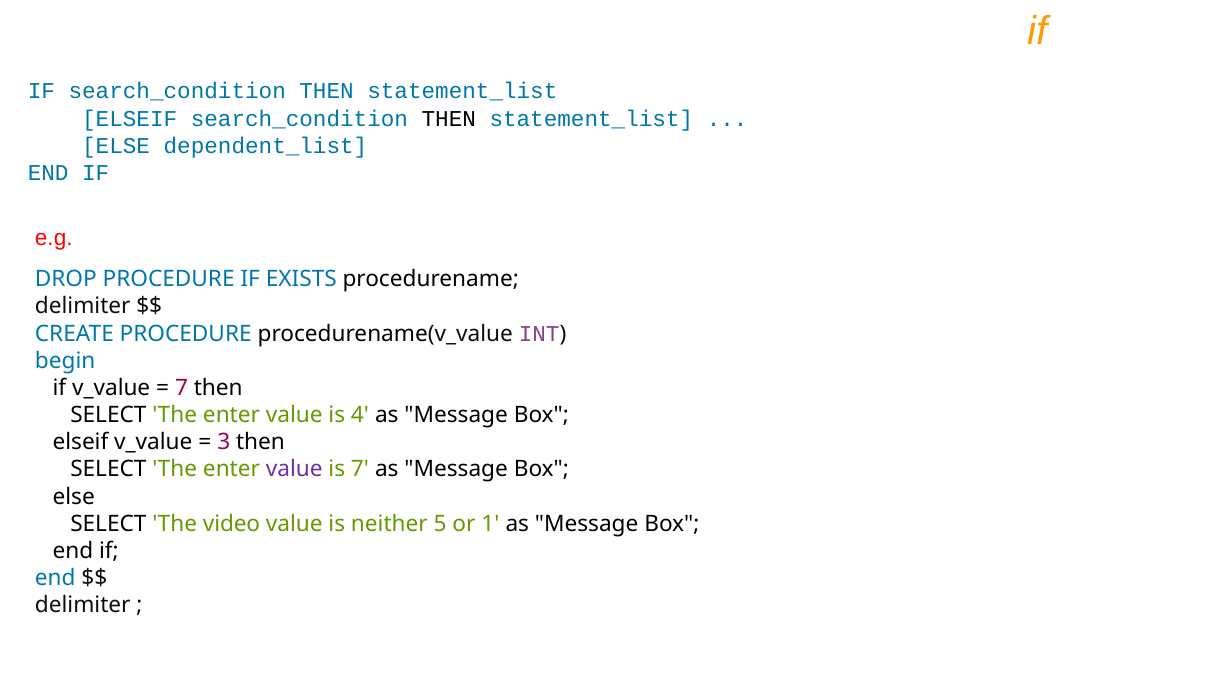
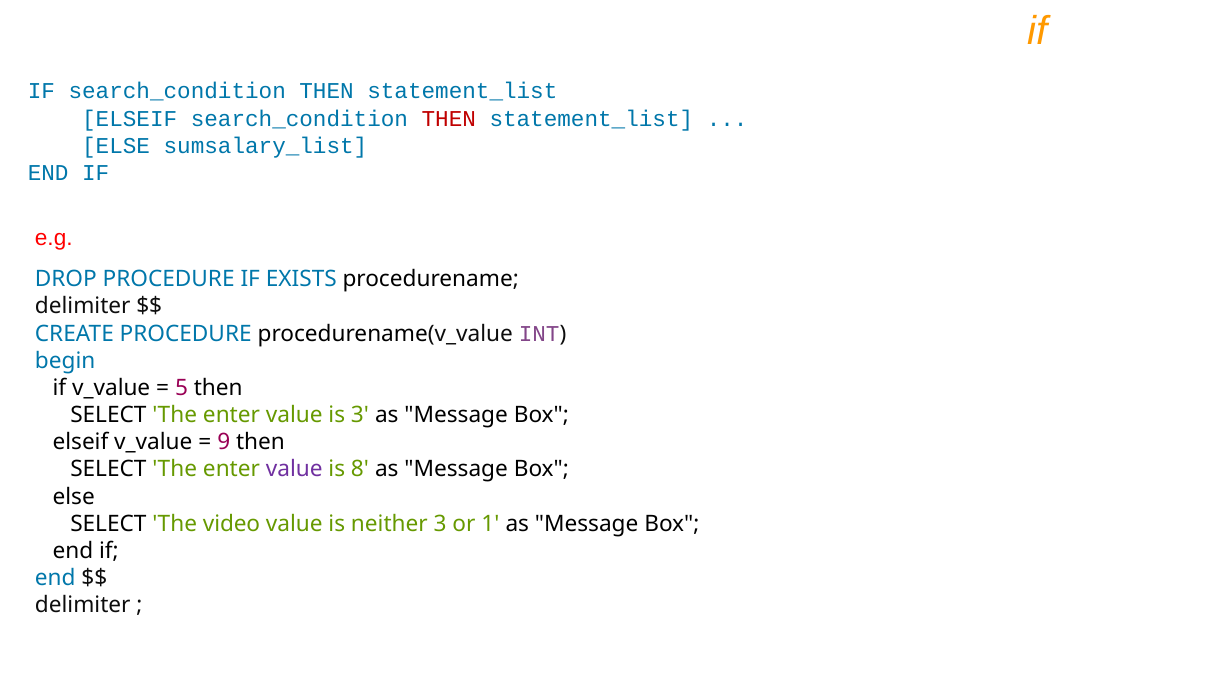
THEN colour: black -> red (449, 119)
dependent_list: dependent_list -> sumsalary_list (265, 146)
7: 7 -> 5 (182, 388)
is 4: 4 -> 3 (360, 415)
3: 3 -> 9 (224, 442)
is 7: 7 -> 8 (360, 469)
neither 5: 5 -> 3 (440, 524)
